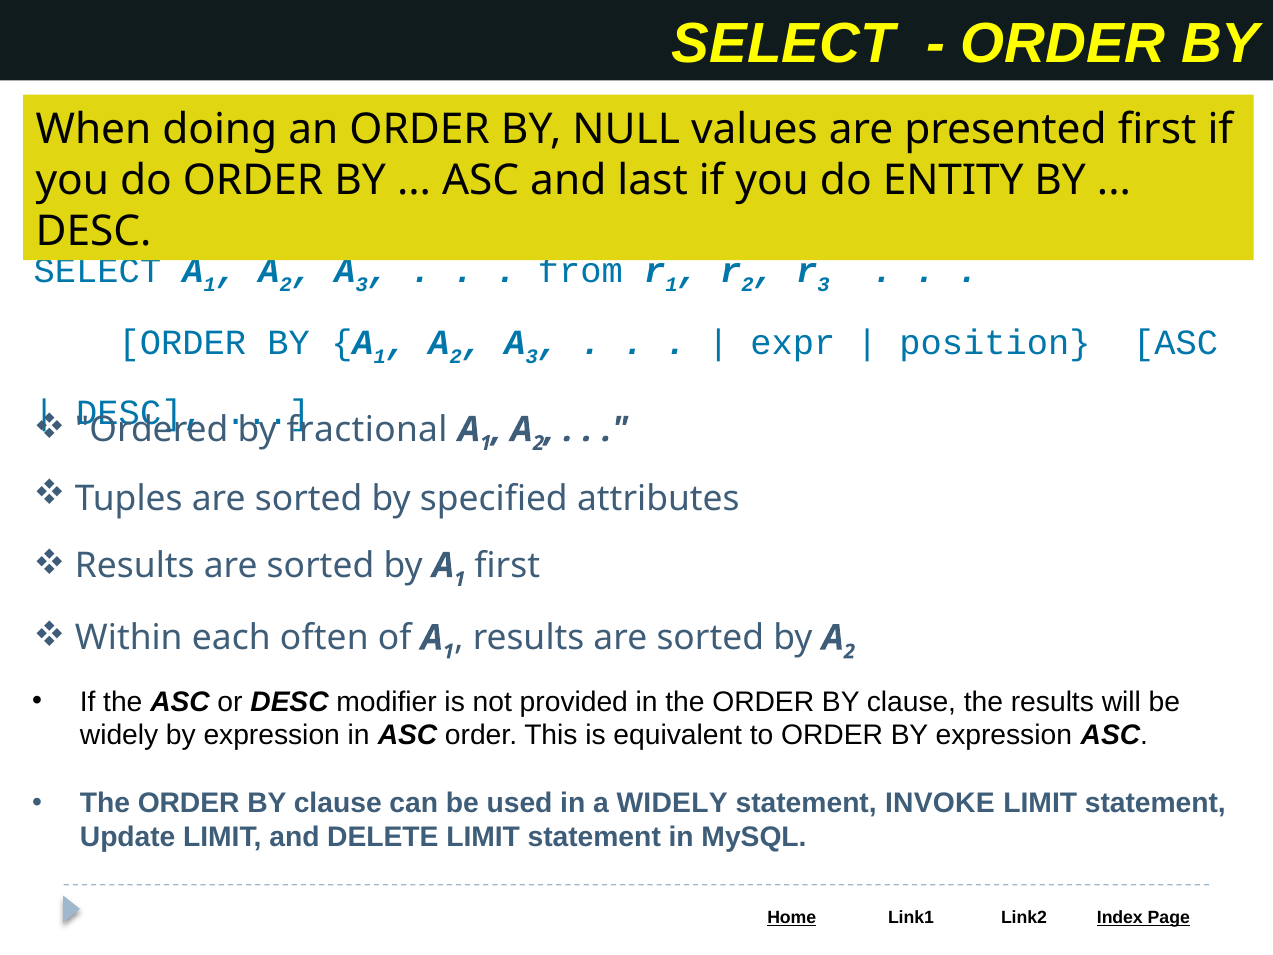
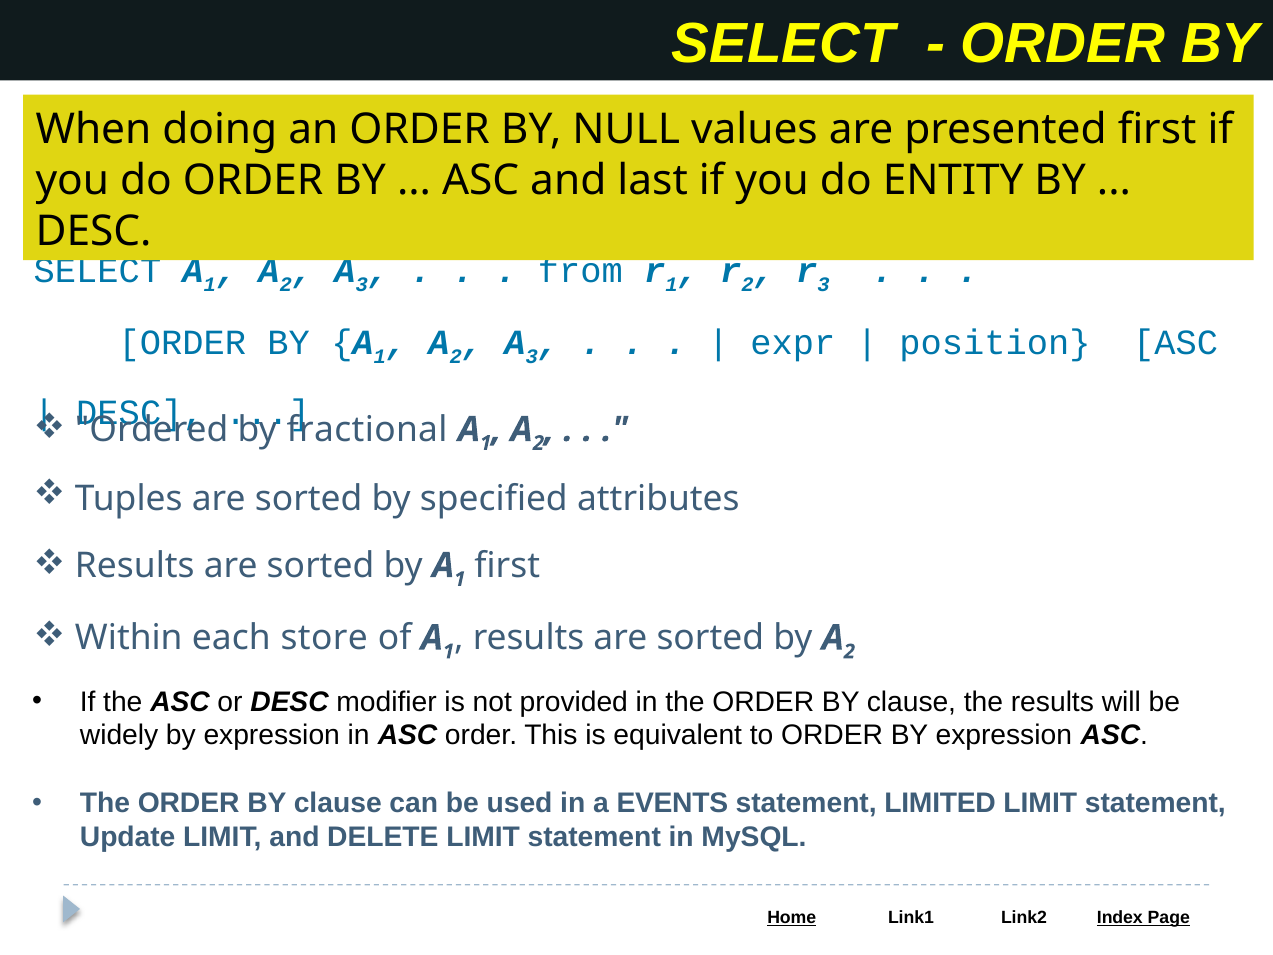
often: often -> store (324, 638)
a WIDELY: WIDELY -> EVENTS (672, 803)
INVOKE: INVOKE -> LIMITED (940, 803)
